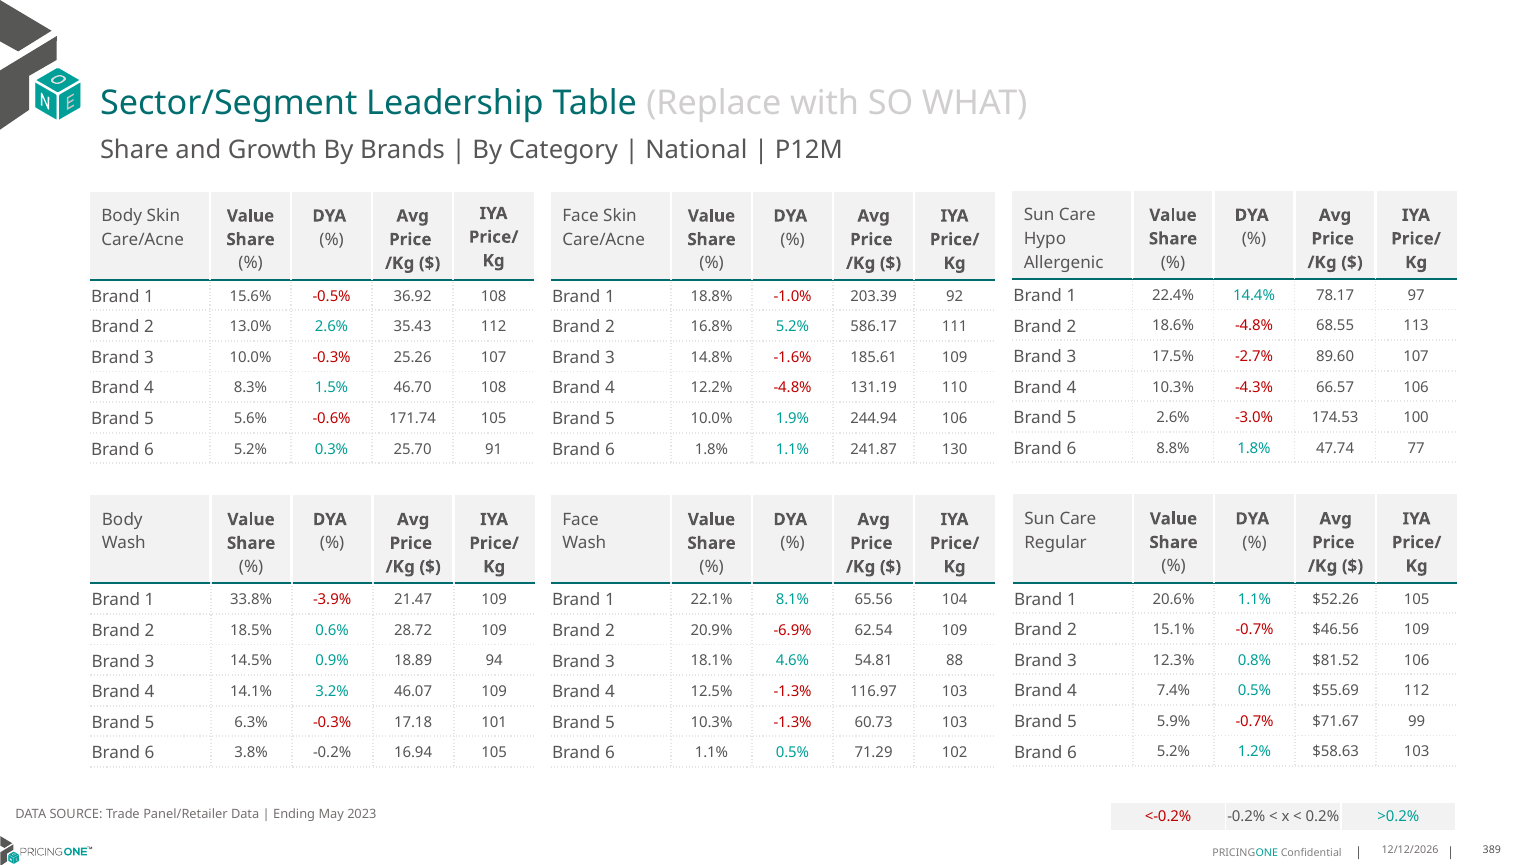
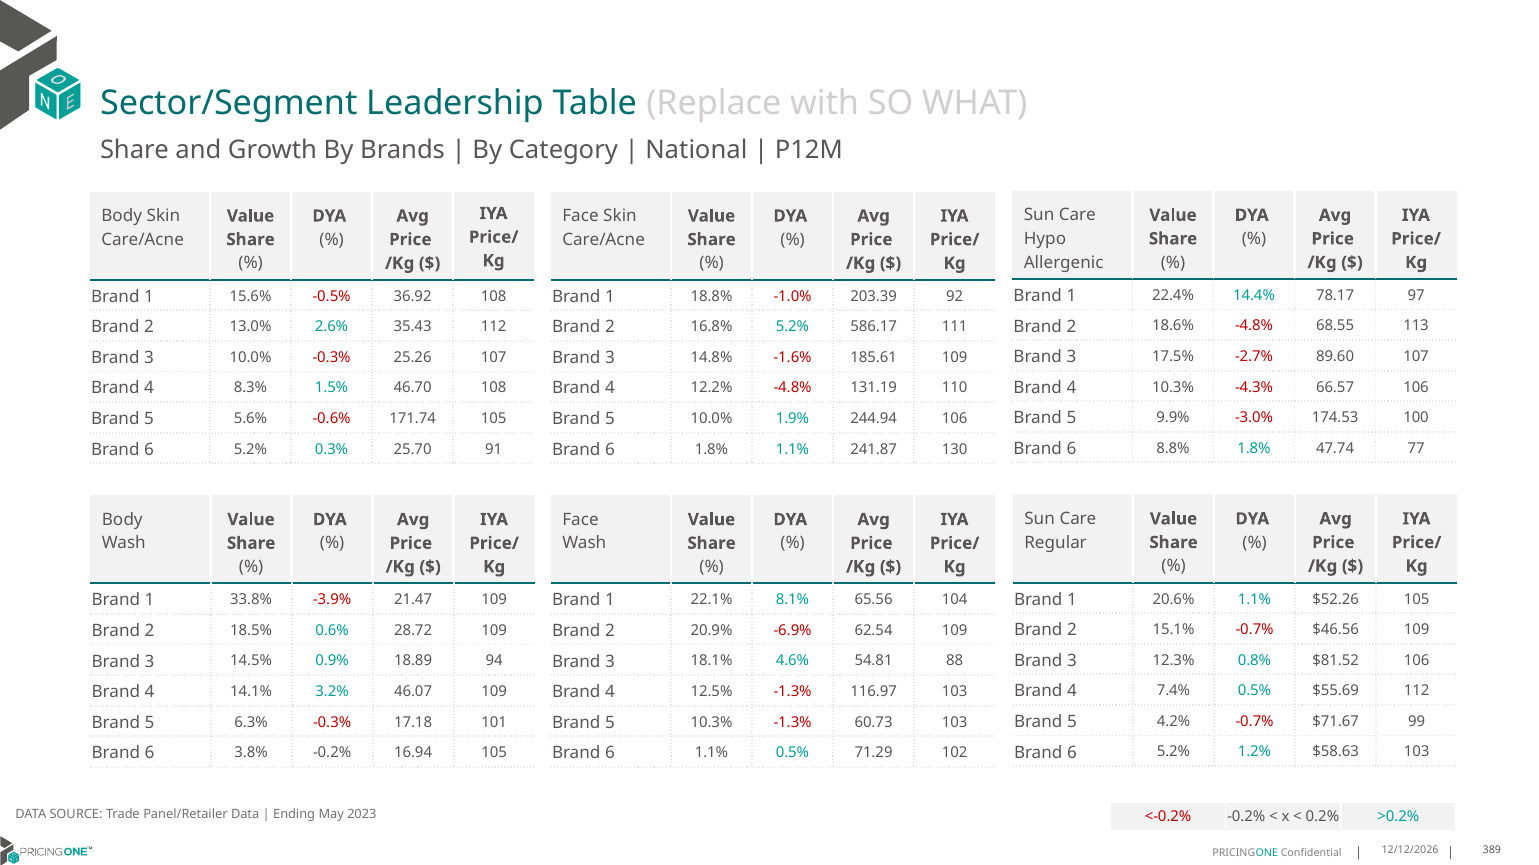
5 2.6%: 2.6% -> 9.9% (1173, 418)
5.9%: 5.9% -> 4.2% (1174, 722)
